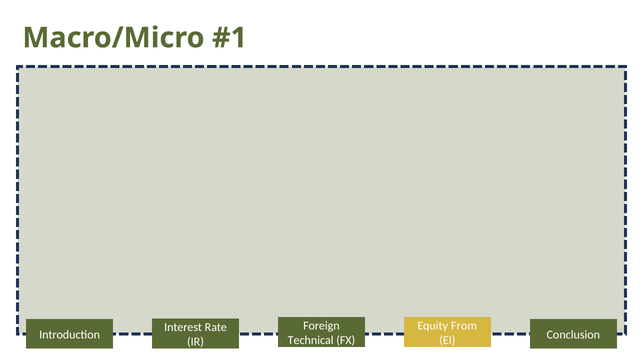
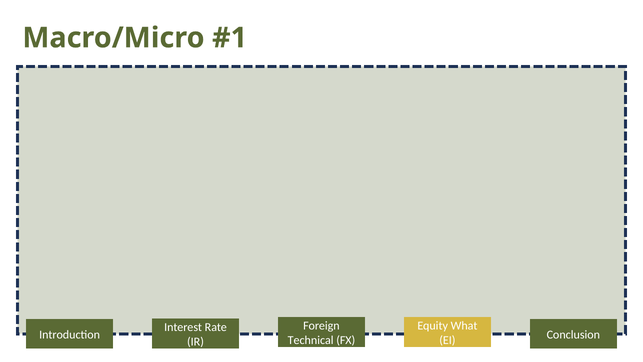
From: From -> What (464, 325)
